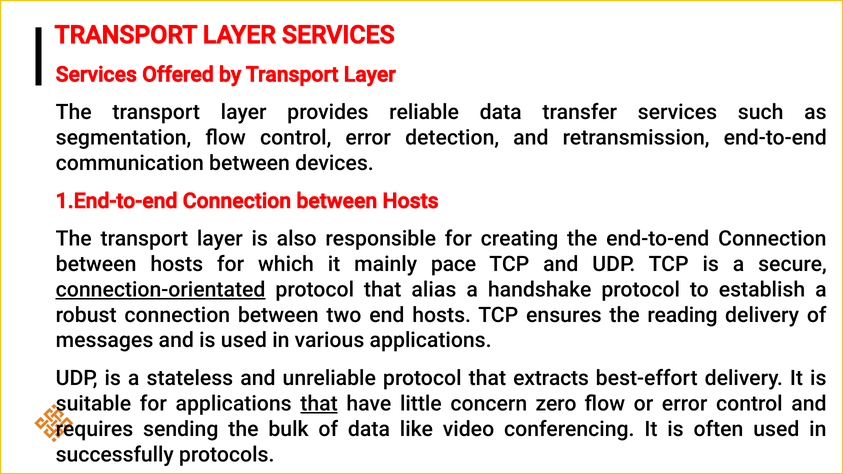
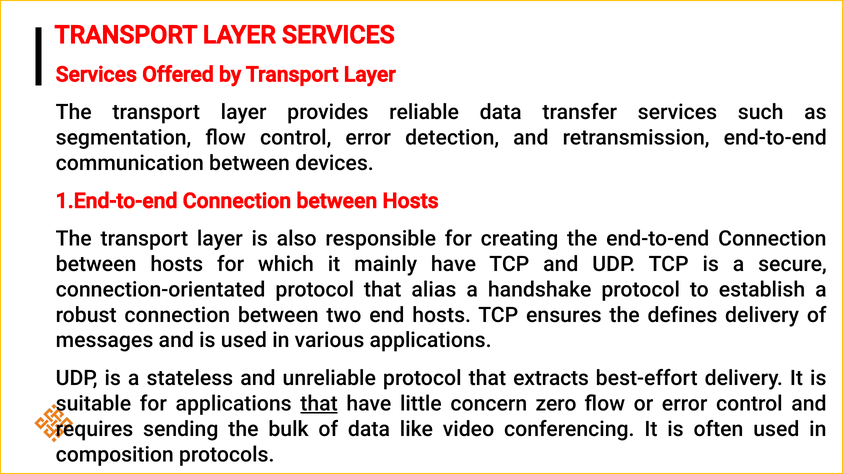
mainly pace: pace -> have (453, 264)
connection-orientated underline: present -> none (161, 290)
reading: reading -> defines (682, 315)
successfully: successfully -> composition (115, 455)
